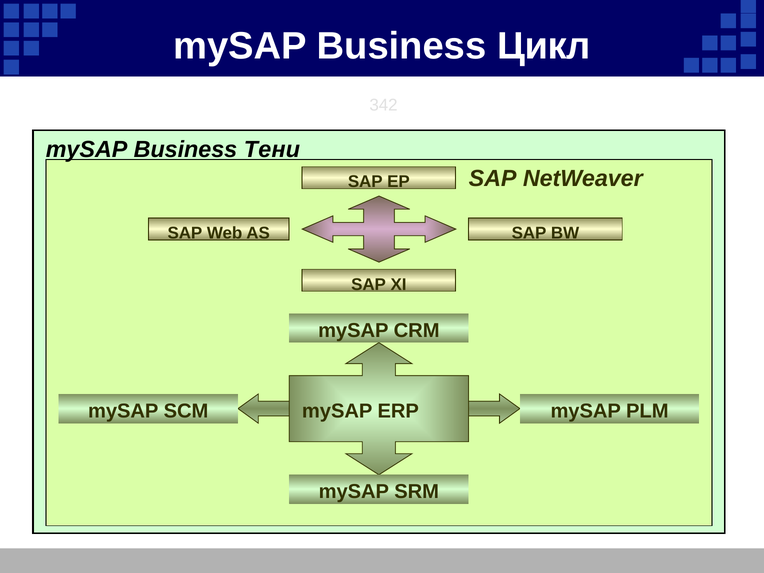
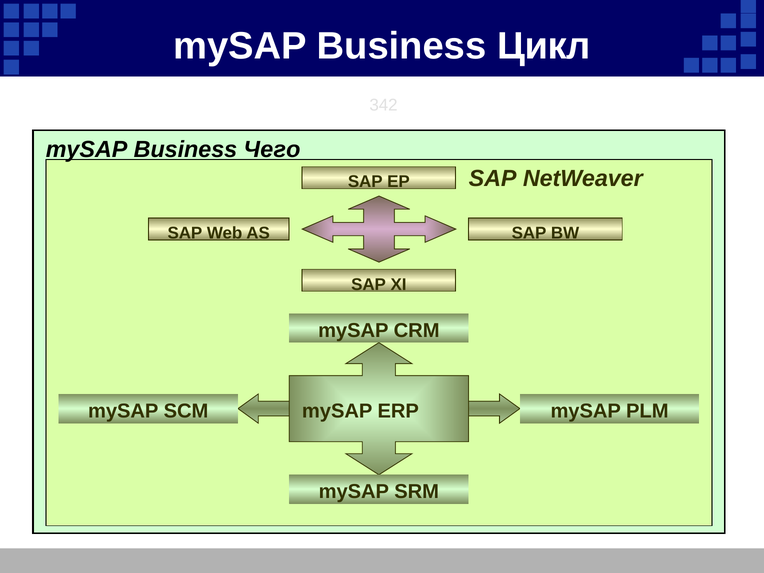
Тени: Тени -> Чего (272, 149)
